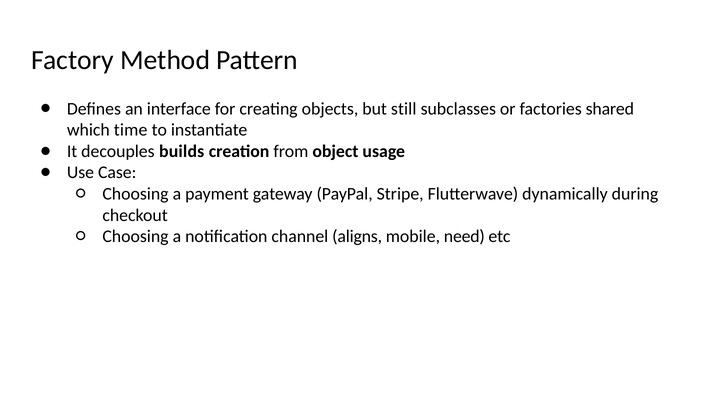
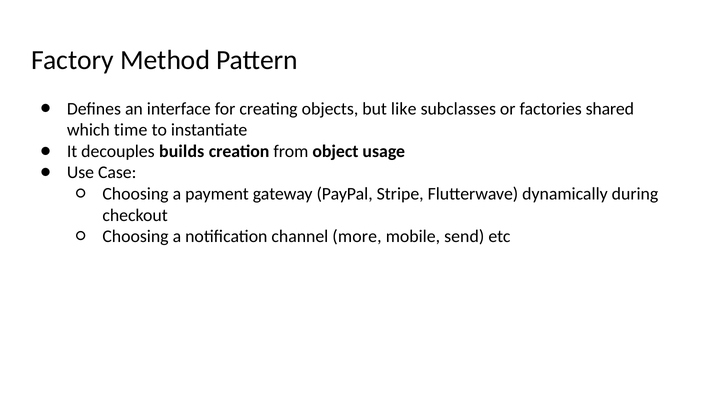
still: still -> like (404, 109)
aligns: aligns -> more (357, 237)
need: need -> send (464, 237)
